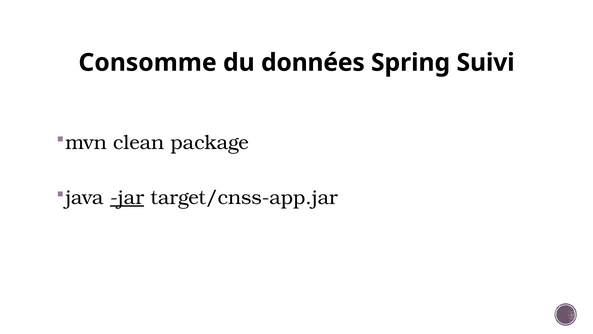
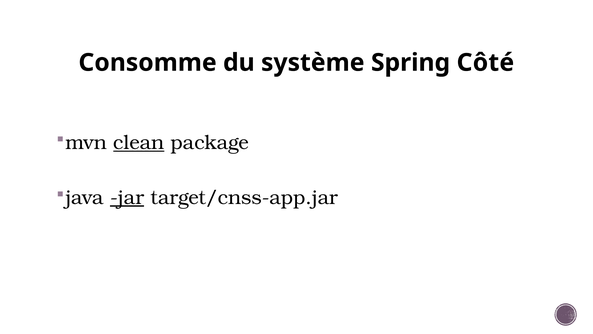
données: données -> système (313, 63)
Suivi: Suivi -> Côté (485, 63)
clean underline: none -> present (139, 142)
